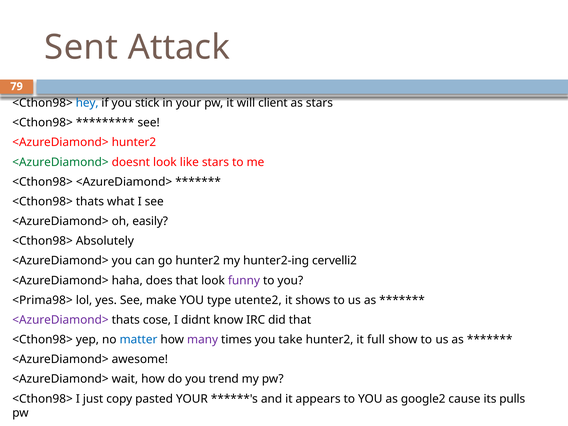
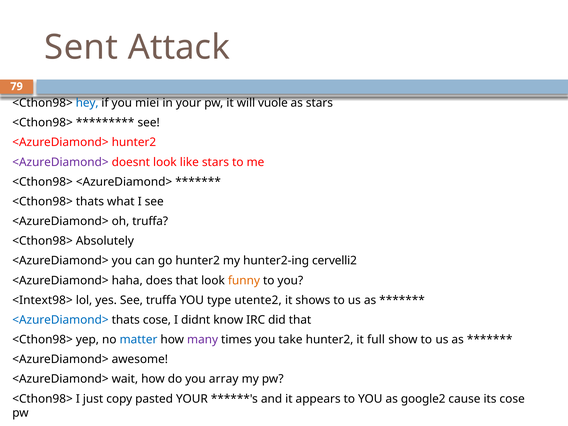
stick: stick -> miei (147, 103)
client: client -> vuole (273, 103)
<AzureDiamond> colour: green -> purple (60, 162)
oh easily: easily -> truffa (150, 221)
funny colour: purple -> orange (244, 280)
<Prima98>: <Prima98> -> <Intext98> (42, 300)
See make: make -> truffa (161, 300)
<AzureDiamond> colour: purple -> blue (60, 320)
trend: trend -> array (224, 379)
its pulls: pulls -> cose (512, 399)
